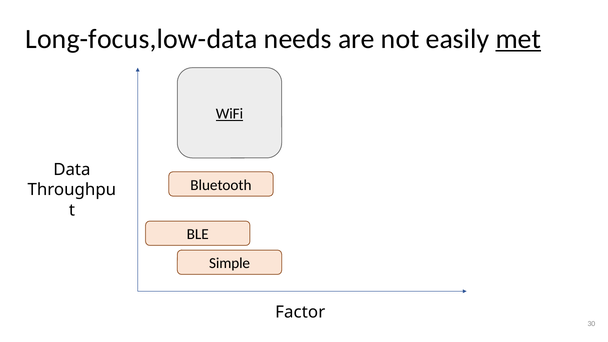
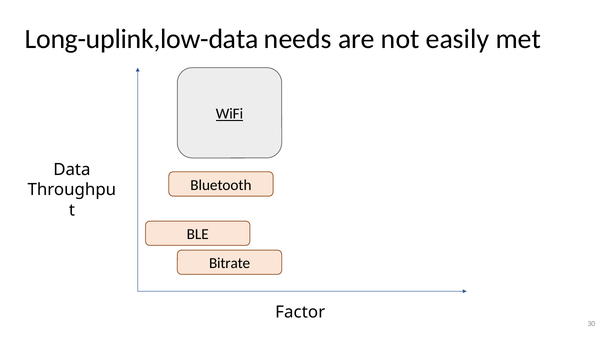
Long-focus,low-data: Long-focus,low-data -> Long-uplink,low-data (142, 39)
met underline: present -> none (518, 39)
Simple: Simple -> Bitrate (230, 263)
